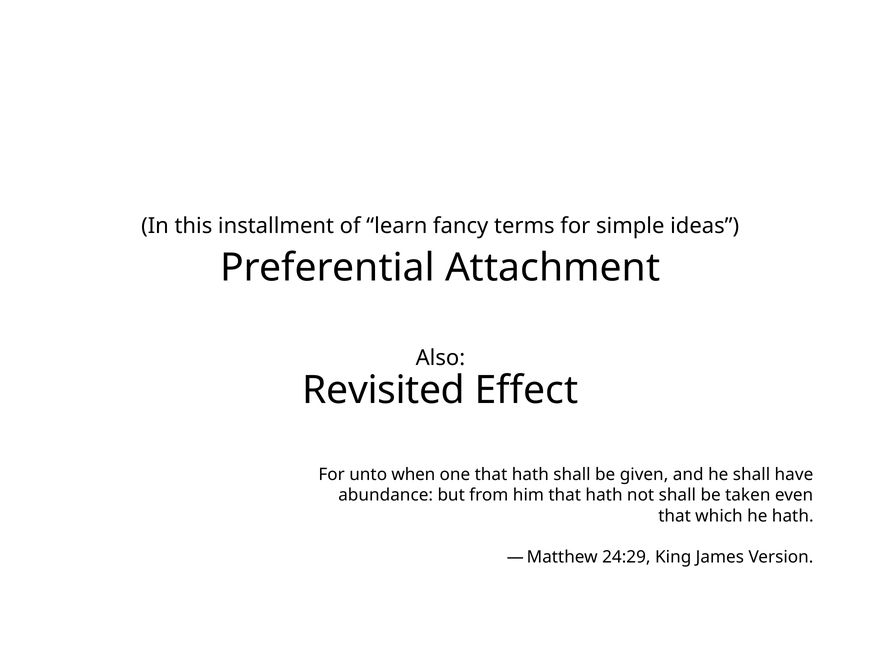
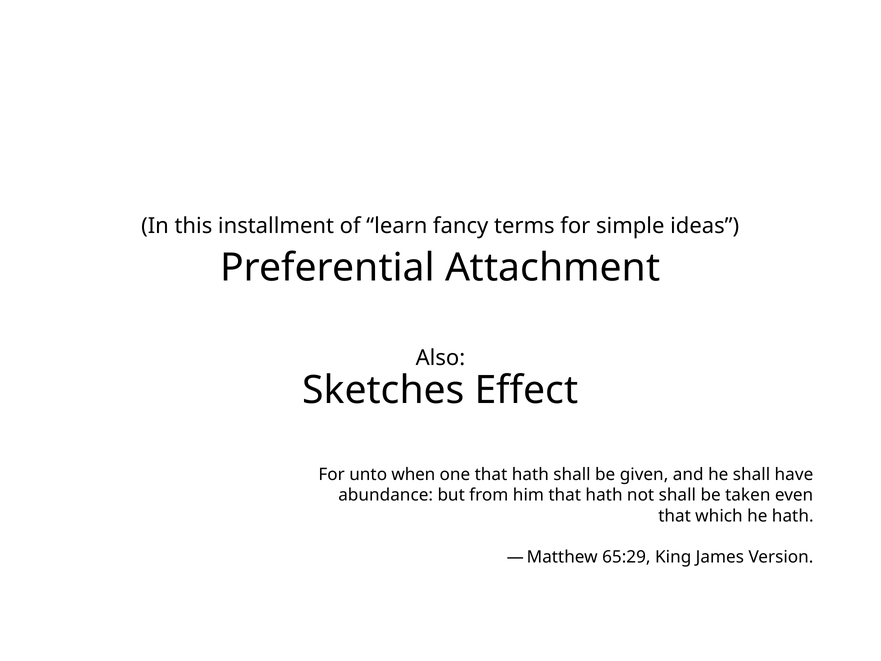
Revisited: Revisited -> Sketches (383, 390)
24:29: 24:29 -> 65:29 (626, 557)
